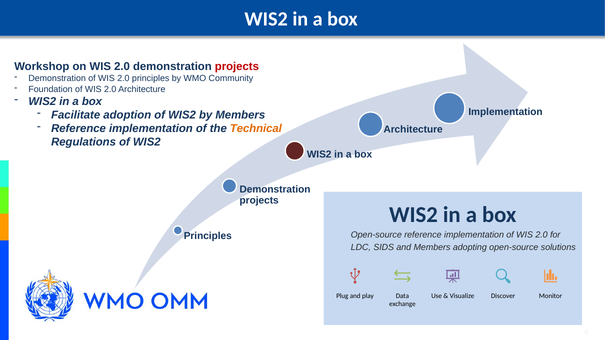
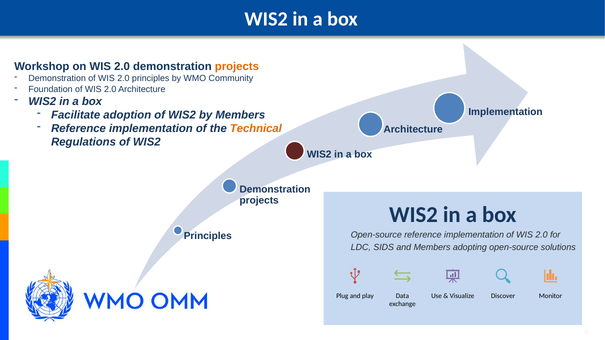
projects colour: red -> orange (237, 67)
